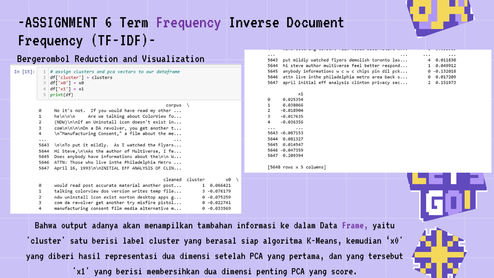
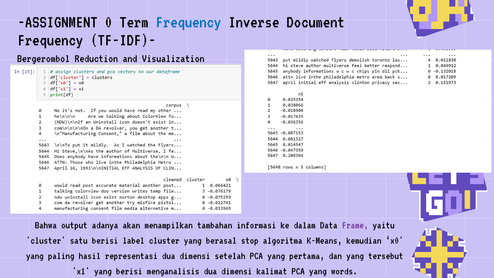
6: 6 -> 0 (109, 21)
Frequency colour: purple -> blue (188, 21)
siap: siap -> stop (250, 240)
diberi: diberi -> paling (61, 255)
membersihkan: membersihkan -> menganalisis (173, 271)
penting: penting -> kalimat (272, 271)
score: score -> words (344, 271)
